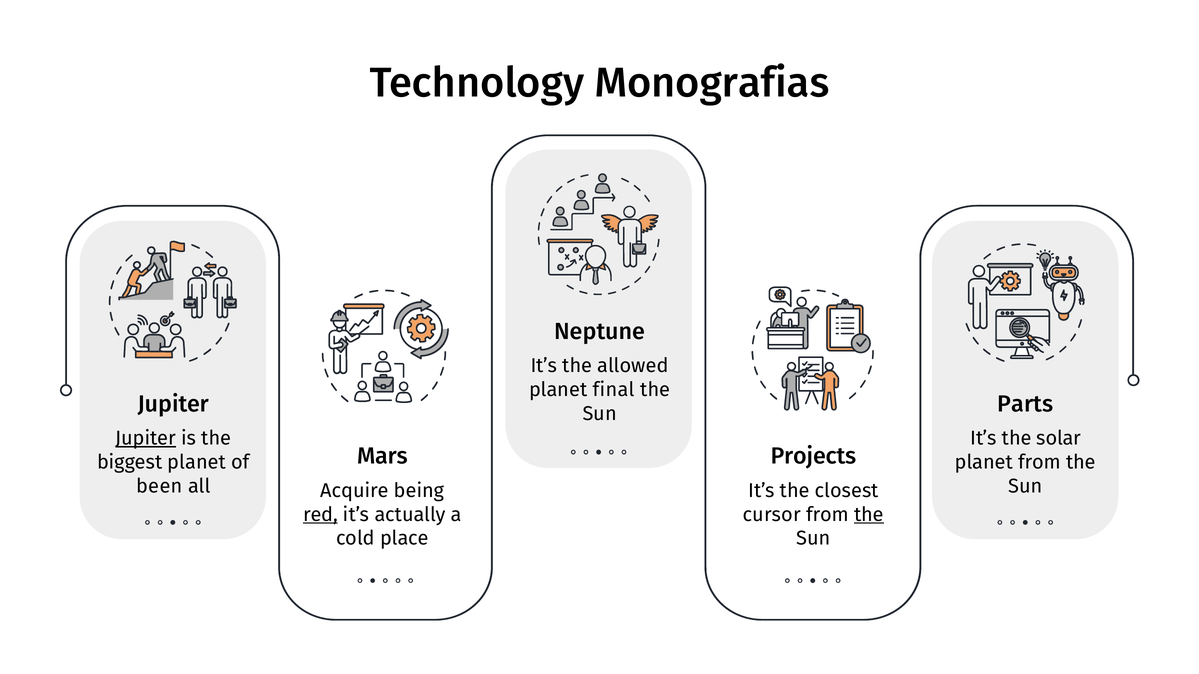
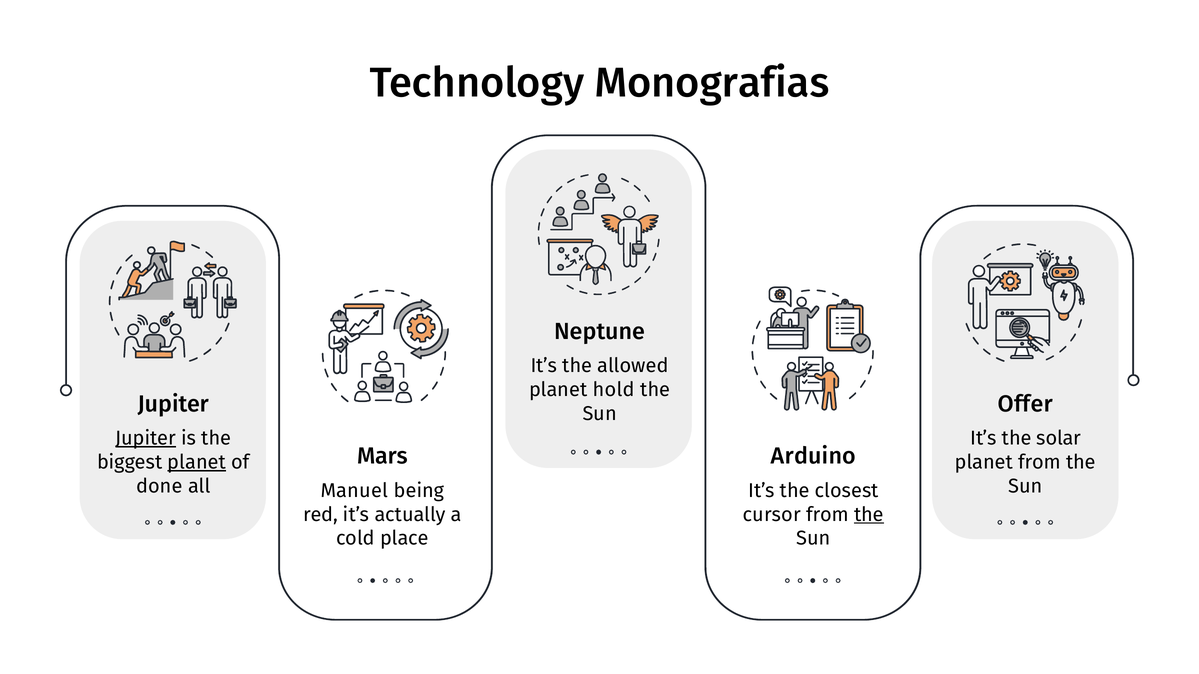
final: final -> hold (614, 390)
Parts: Parts -> Offer (1025, 404)
Projects: Projects -> Arduino (813, 457)
planet underline: none -> present (197, 462)
been: been -> done (159, 486)
Acquire: Acquire -> Manuel (354, 491)
red underline: present -> none (320, 515)
